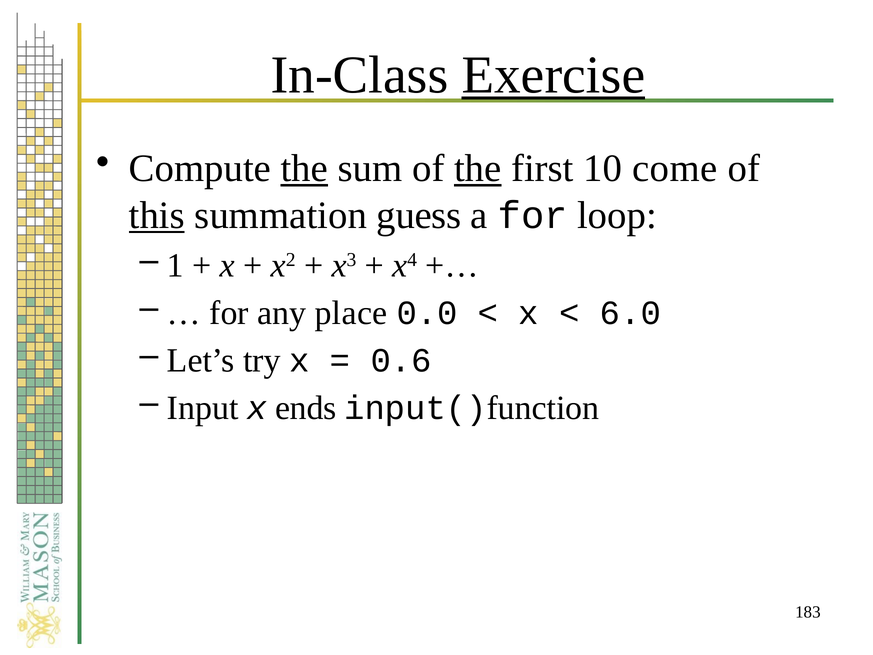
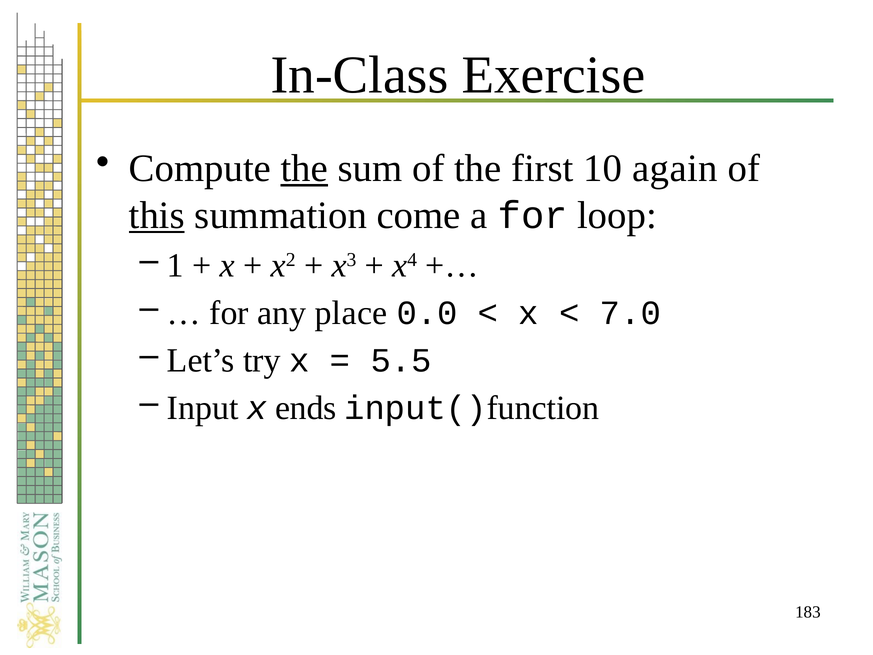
Exercise underline: present -> none (553, 75)
the underline: present -> none (478, 169)
come: come -> again (675, 169)
guess: guess -> come (419, 215)
6.0: 6.0 -> 7.0 (630, 313)
0.6: 0.6 -> 5.5 (401, 360)
